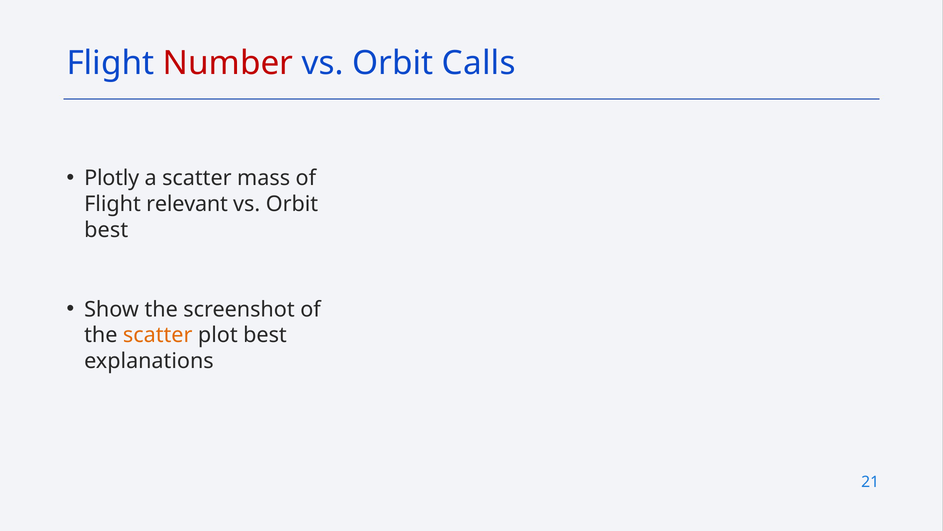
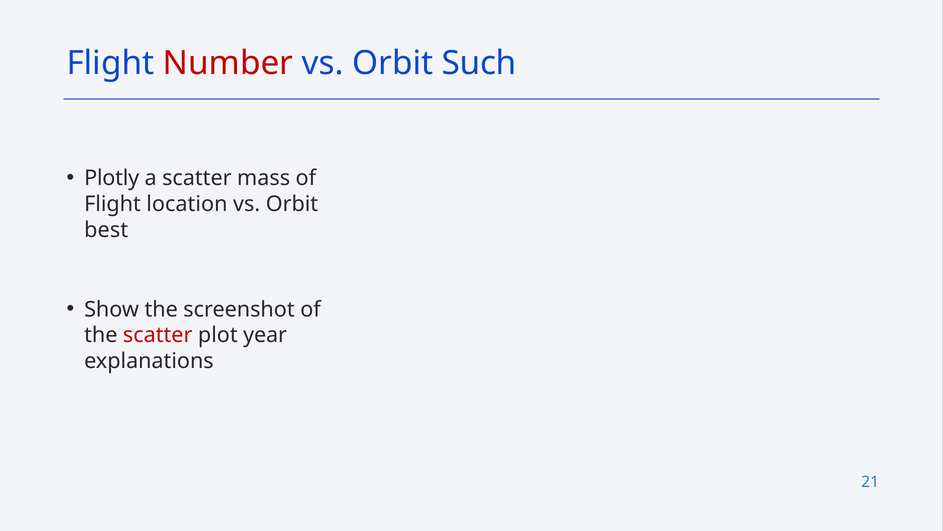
Calls: Calls -> Such (479, 63)
relevant: relevant -> location (187, 204)
scatter colour: orange -> red (158, 335)
plot best: best -> year (265, 335)
